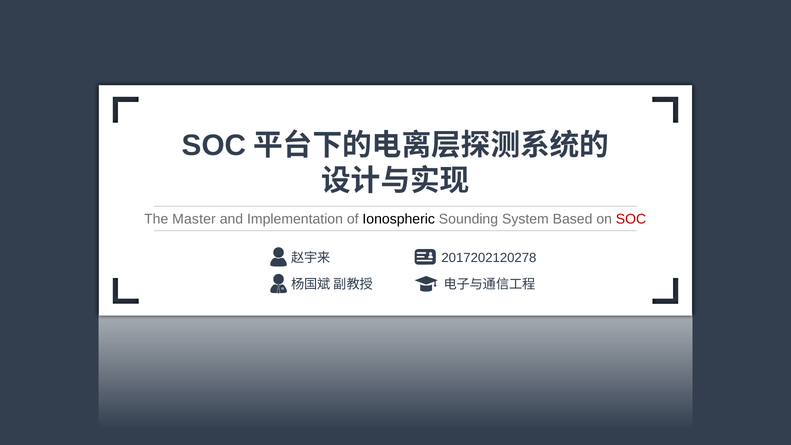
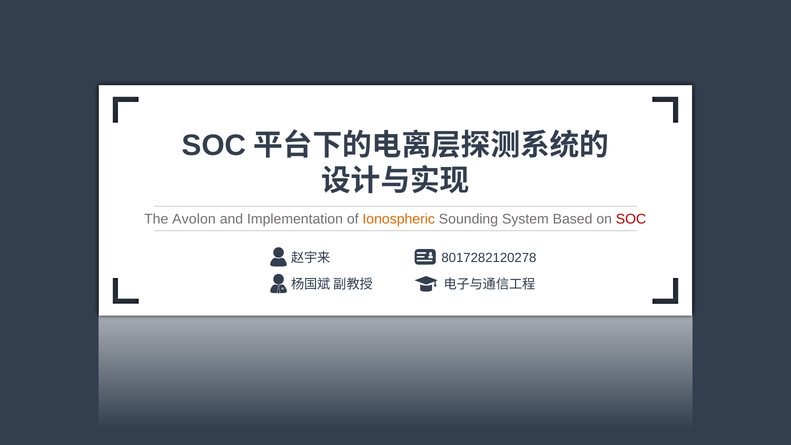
Master: Master -> Avolon (194, 219)
Ionospheric colour: black -> orange (399, 219)
2017202120278: 2017202120278 -> 8017282120278 (489, 258)
